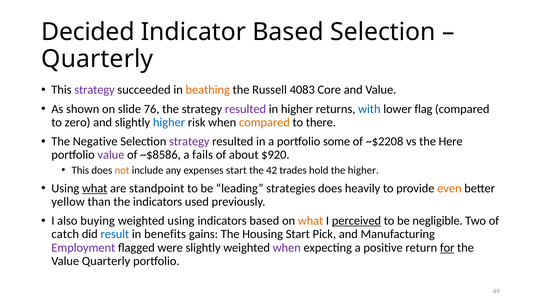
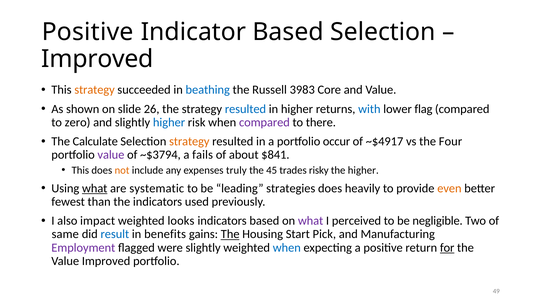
Decided: Decided -> Positive (88, 32)
Quarterly: Quarterly -> Improved (97, 59)
strategy colour: purple -> orange (95, 90)
beathing colour: orange -> blue (208, 90)
4083: 4083 -> 3983 (302, 90)
76: 76 -> 26 (152, 109)
resulted colour: purple -> blue (245, 109)
compared colour: orange -> purple (264, 122)
Negative: Negative -> Calculate (95, 141)
strategy colour: purple -> orange (189, 141)
some: some -> occur (337, 141)
~$2208: ~$2208 -> ~$4917 (385, 141)
Here: Here -> Four (450, 141)
~$8586: ~$8586 -> ~$3794 (160, 154)
$920: $920 -> $841 (275, 154)
expenses start: start -> truly (236, 170)
42: 42 -> 45 (272, 170)
hold: hold -> risky (319, 170)
standpoint: standpoint -> systematic (157, 188)
yellow: yellow -> fewest (68, 201)
buying: buying -> impact (98, 220)
weighted using: using -> looks (181, 220)
what colour: orange -> purple (311, 220)
perceived underline: present -> none (356, 220)
catch: catch -> same (65, 234)
The underline: none -> present (230, 234)
when colour: purple -> blue (287, 247)
Value Quarterly: Quarterly -> Improved (106, 260)
